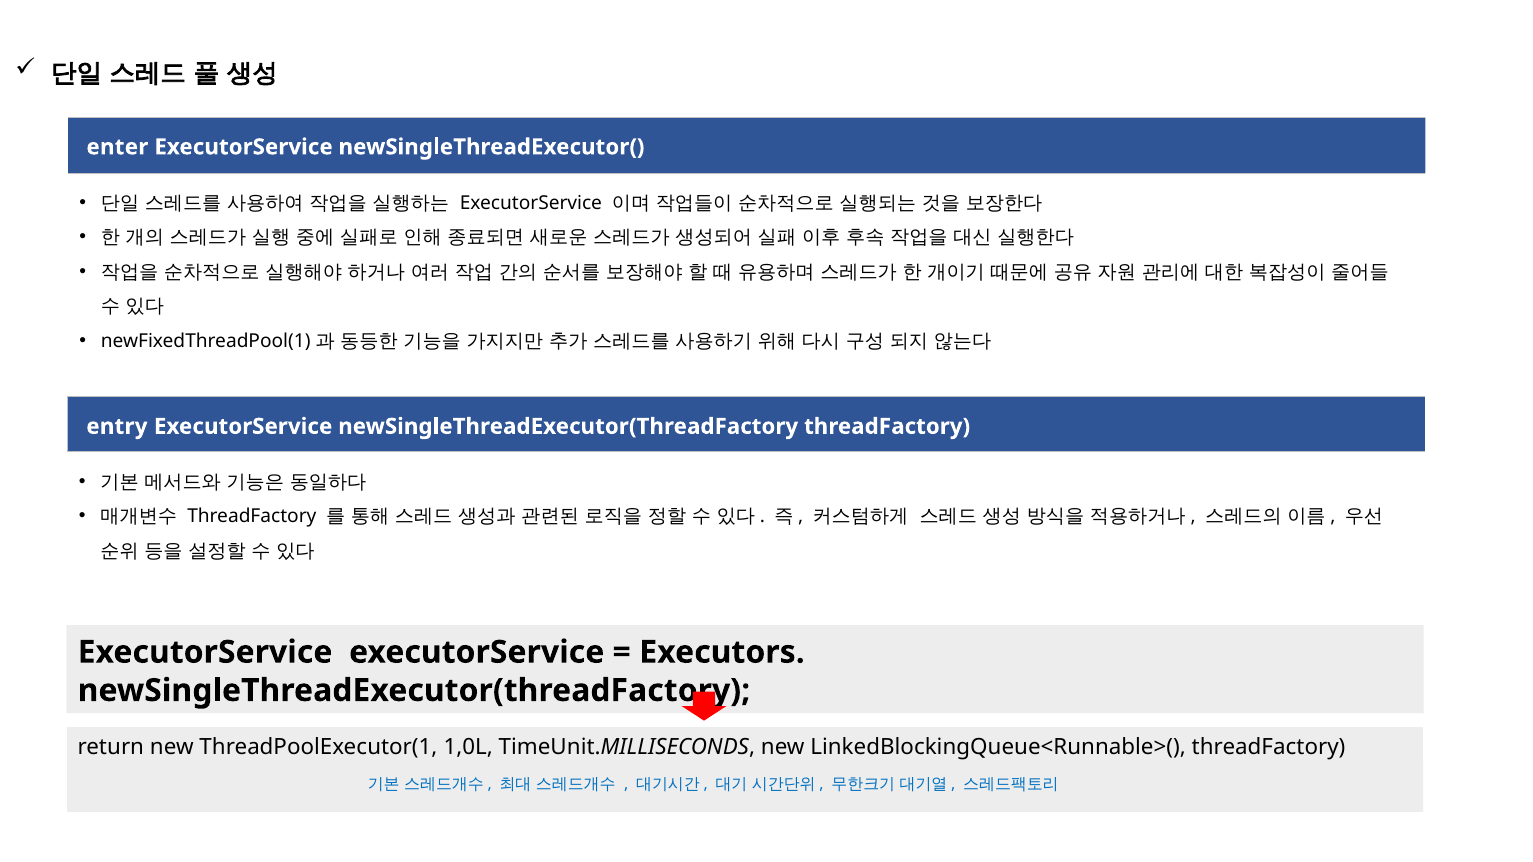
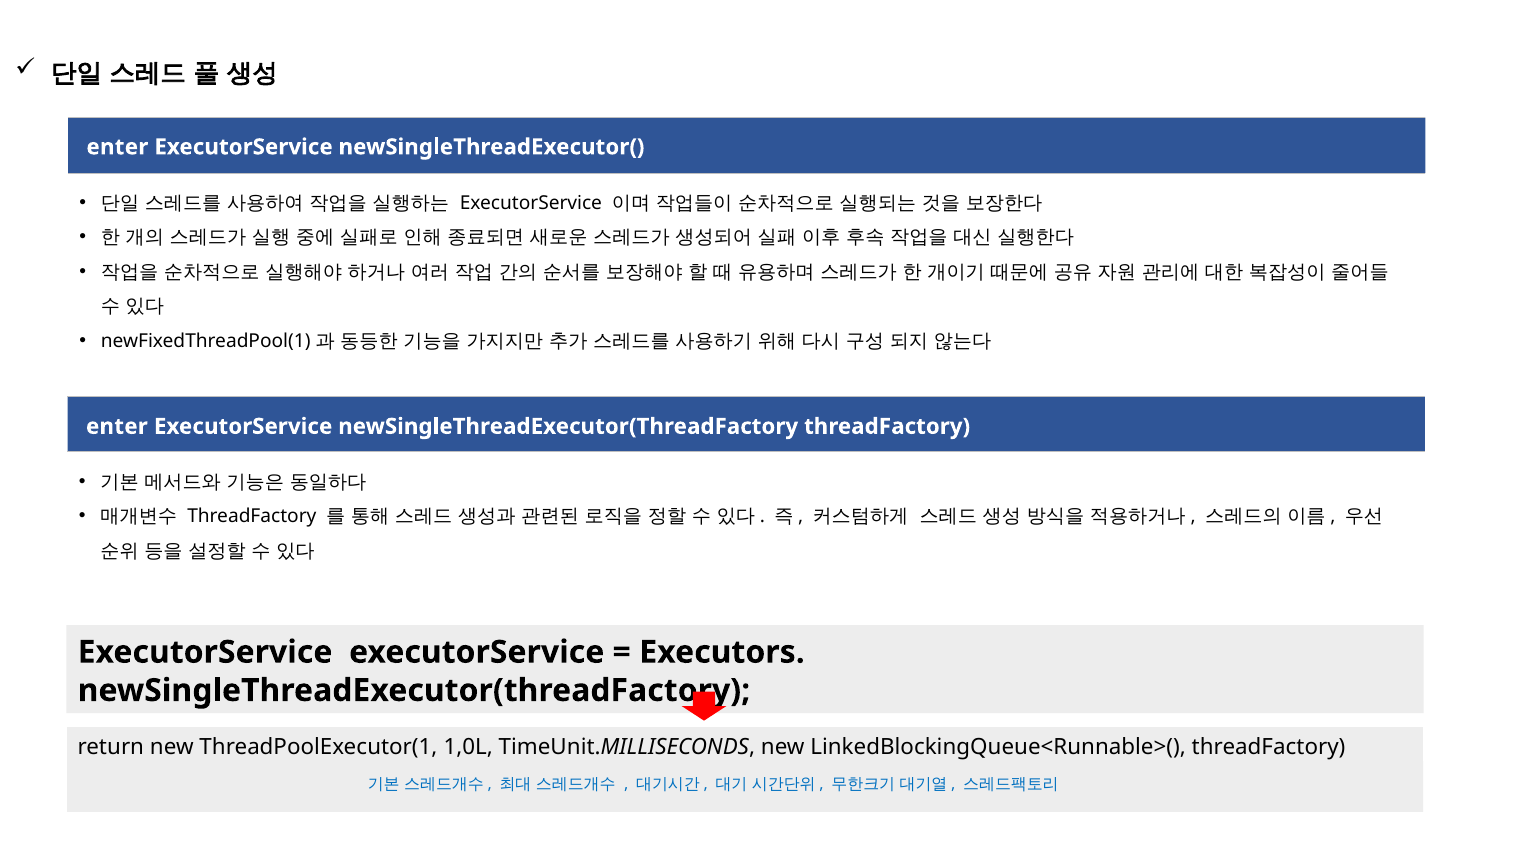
entry: entry -> enter (117, 427)
